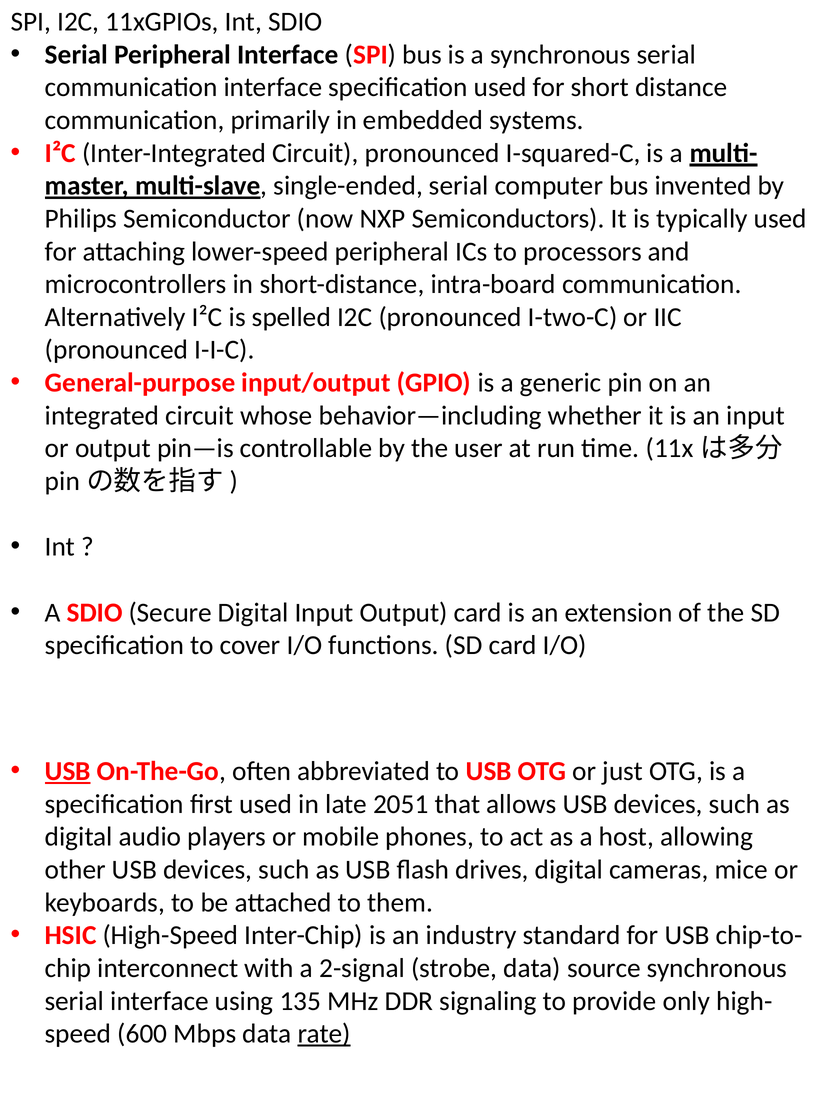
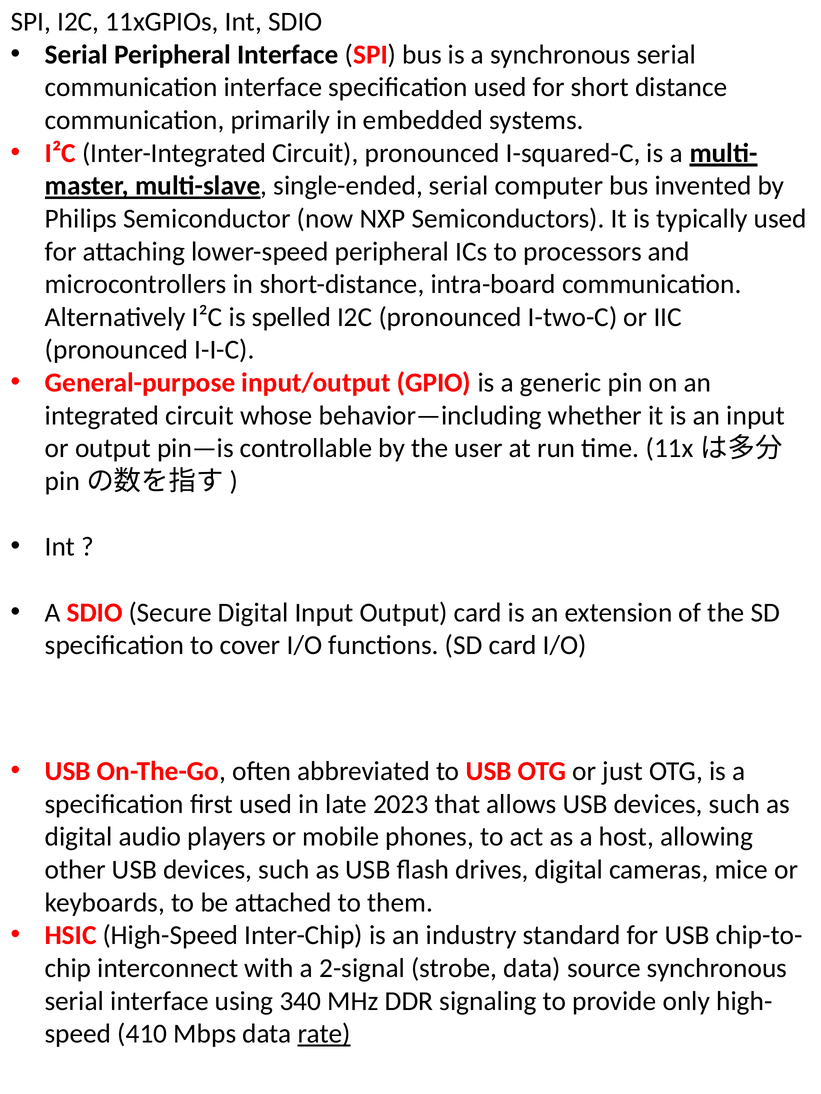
USB underline: present -> none (68, 772)
2051: 2051 -> 2023 (401, 805)
135: 135 -> 340 (300, 1002)
600: 600 -> 410 (142, 1034)
